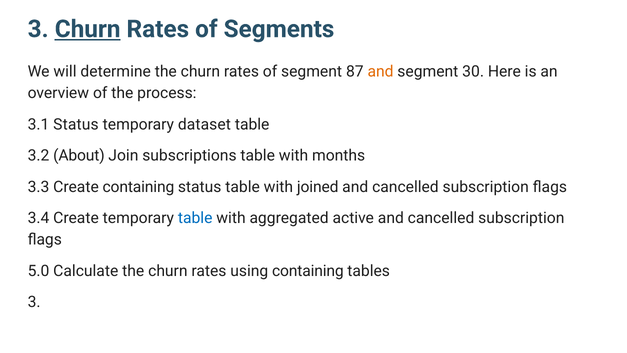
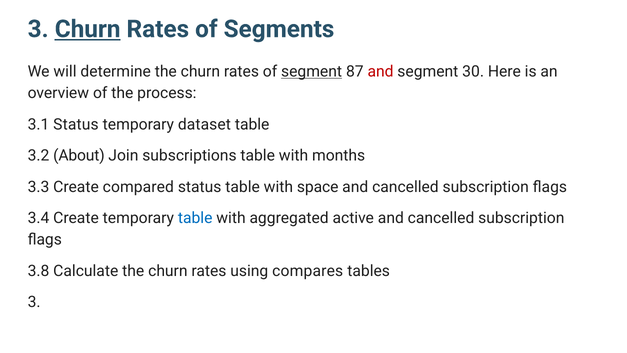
segment underline: none -> present (312, 71)
and colour: orange -> red (381, 71)
Create containing: containing -> compared (138, 187)
joined: joined -> space (318, 187)
5.0: 5.0 -> 3.8 (38, 271)
using containing: containing -> compares (308, 271)
